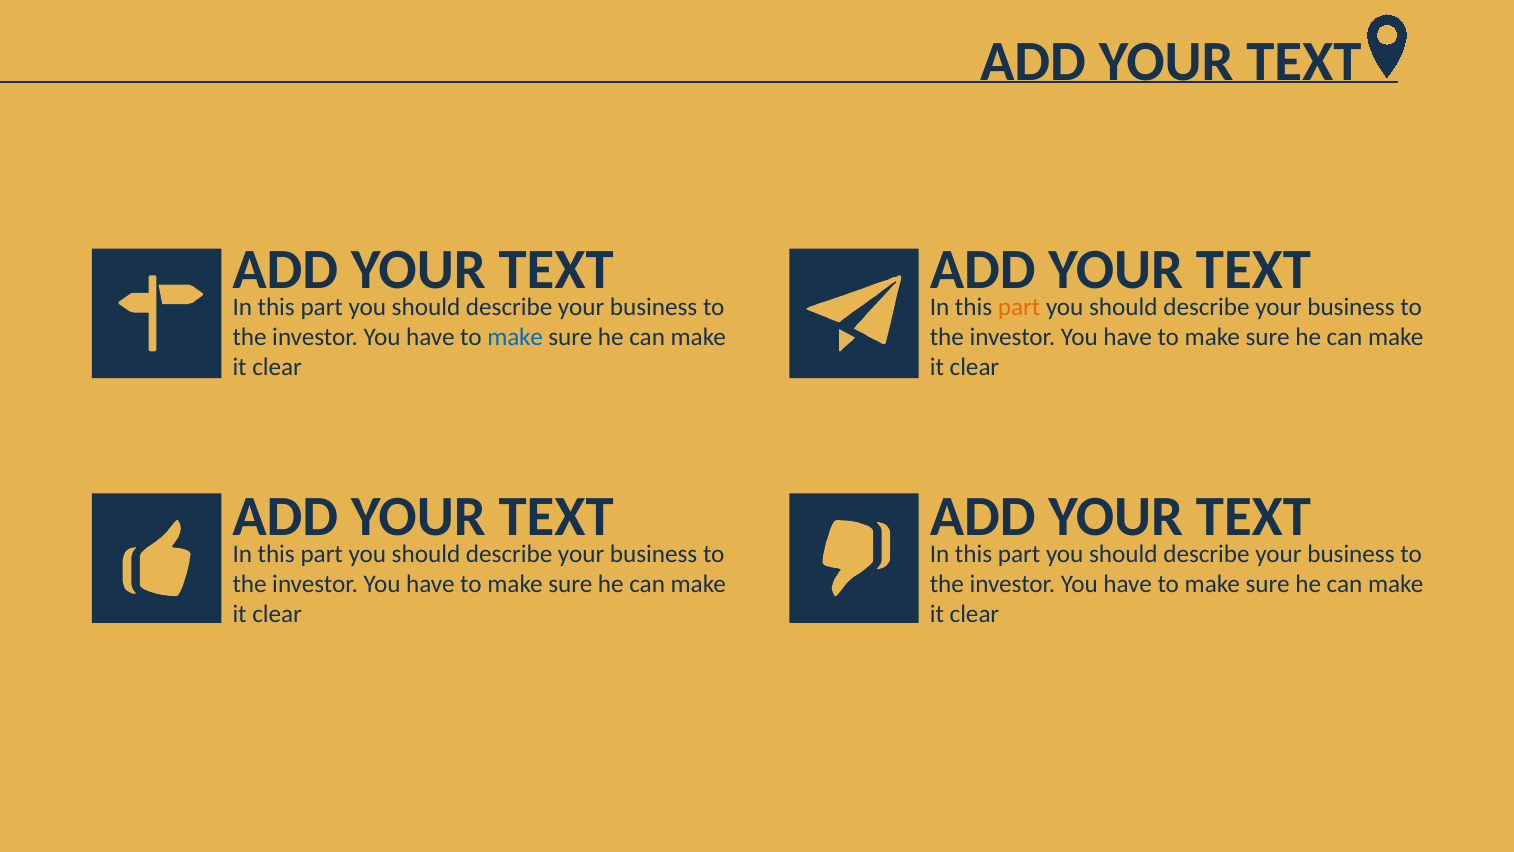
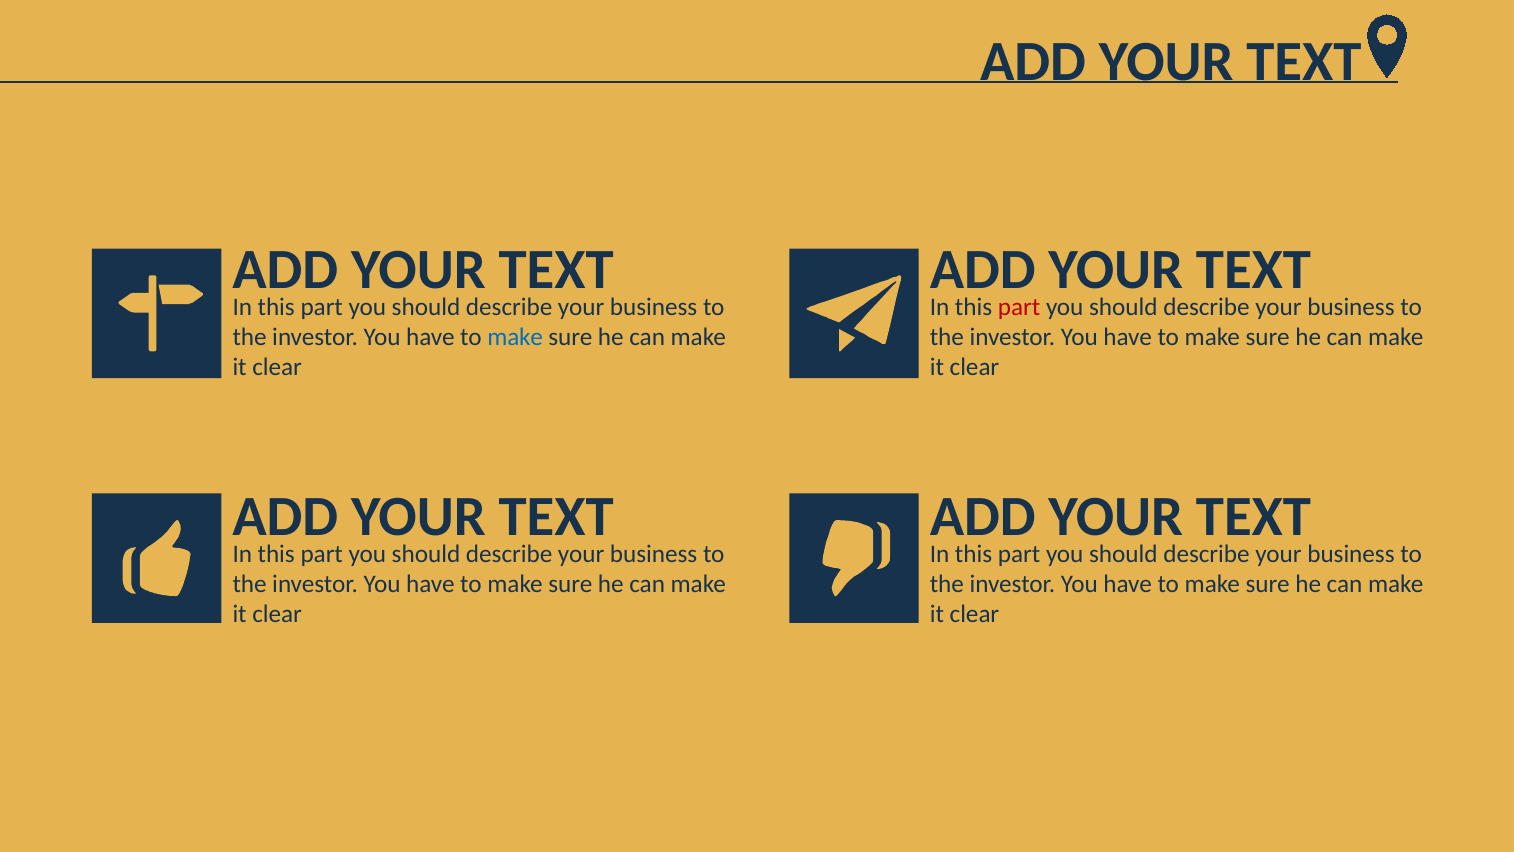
part colour: orange -> red (1019, 307)
